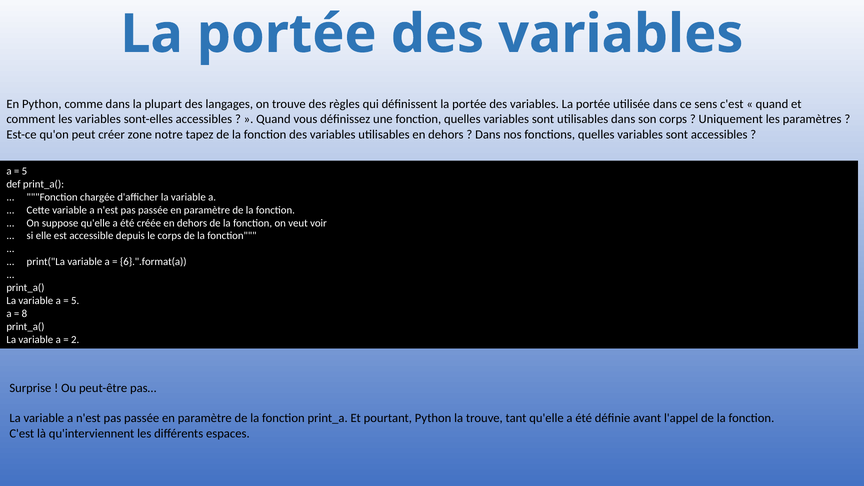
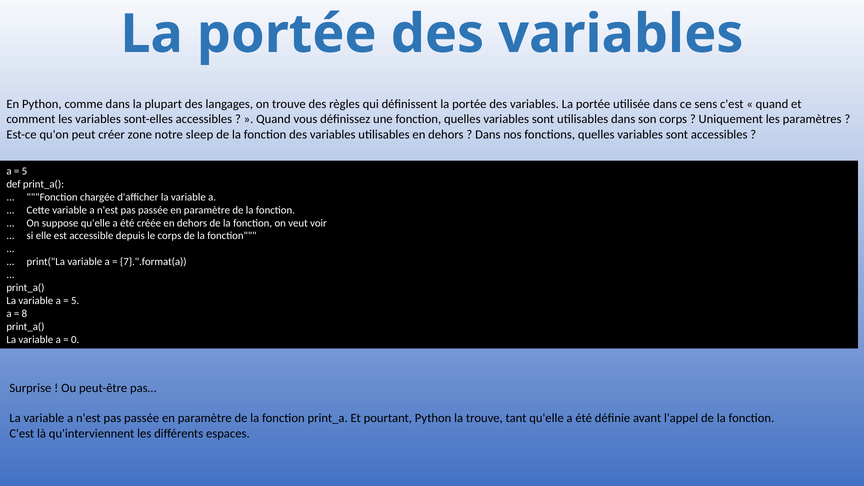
tapez: tapez -> sleep (200, 134)
6}.".format(a: 6}.".format(a -> 7}.".format(a (153, 262)
2: 2 -> 0 (75, 340)
